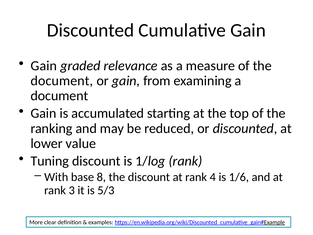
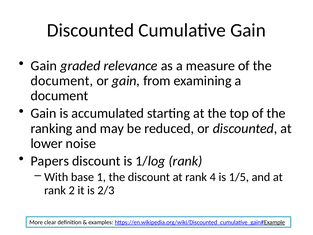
value: value -> noise (81, 143)
Tuning: Tuning -> Papers (50, 161)
8: 8 -> 1 (101, 177)
1/6: 1/6 -> 1/5 (239, 177)
3: 3 -> 2 (72, 190)
5/3: 5/3 -> 2/3 (106, 190)
